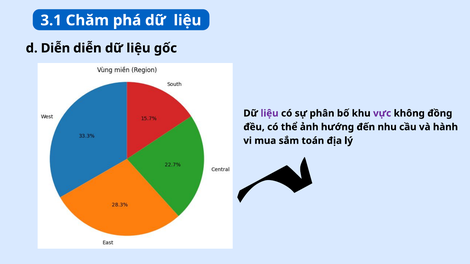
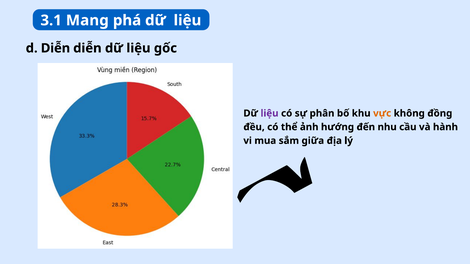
Chăm: Chăm -> Mang (87, 20)
vực colour: purple -> orange (382, 113)
toán: toán -> giữa (313, 141)
